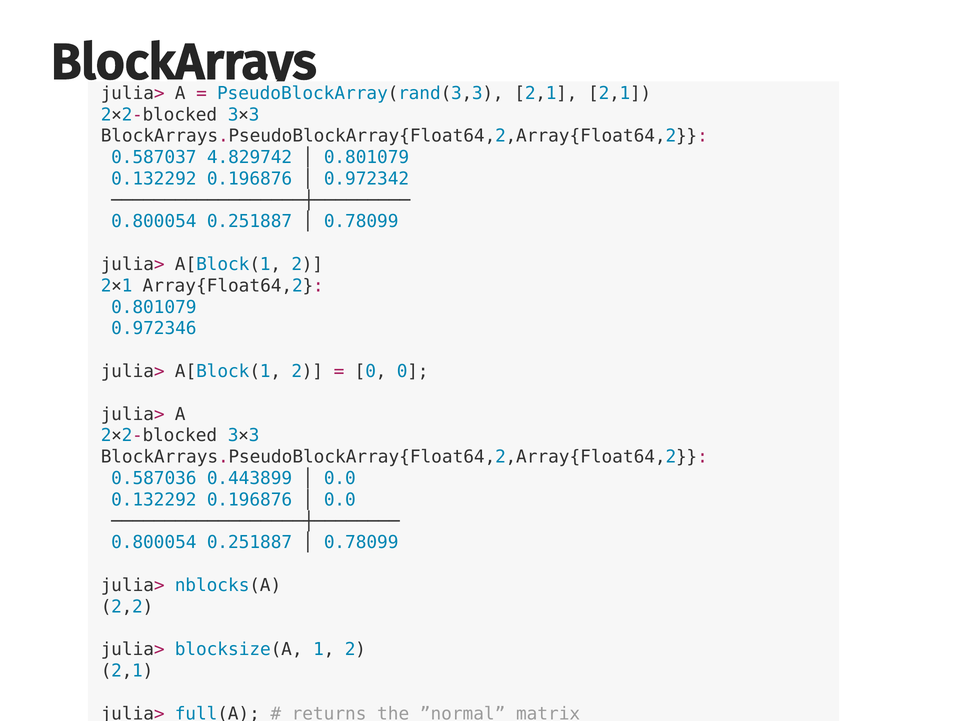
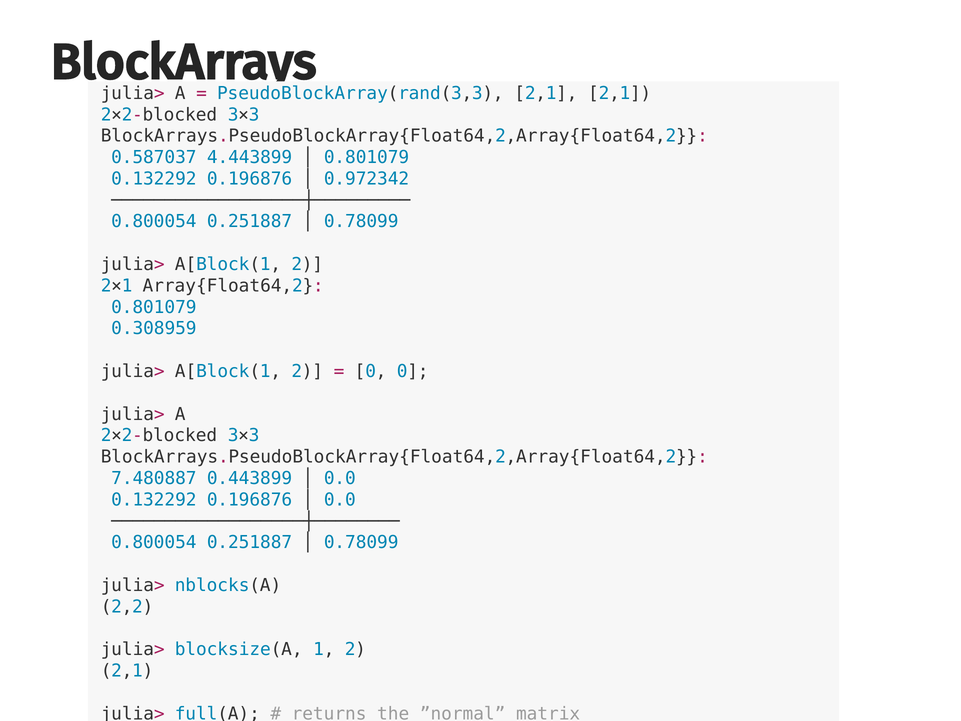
4.829742: 4.829742 -> 4.443899 (250, 157)
0.972346: 0.972346 -> 0.308959 (154, 328)
0.587036: 0.587036 -> 7.480887 (154, 478)
